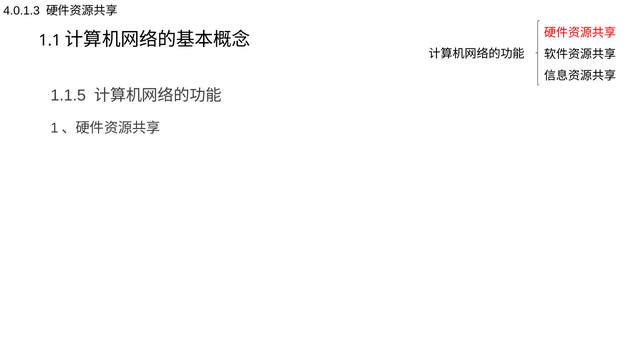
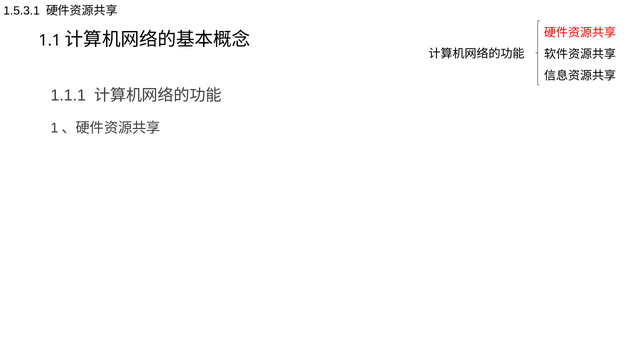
4.0.1.3: 4.0.1.3 -> 1.5.3.1 (22, 11)
1.1.5: 1.1.5 -> 1.1.1 (68, 95)
